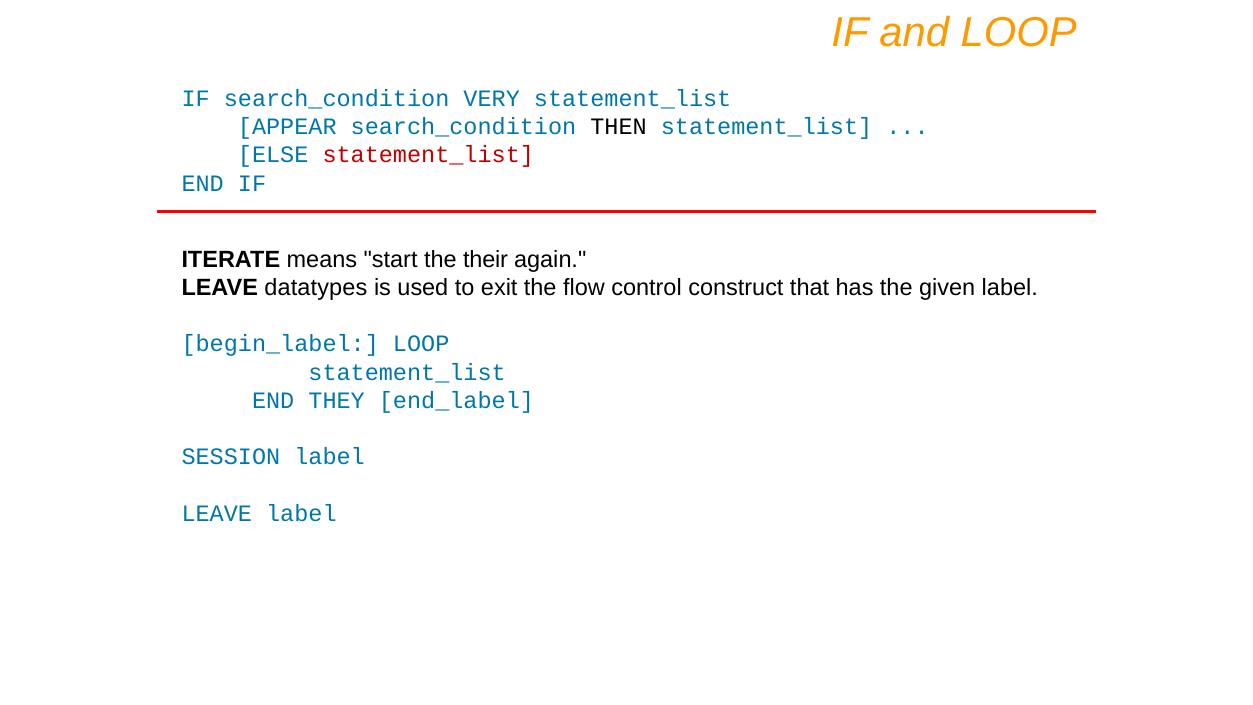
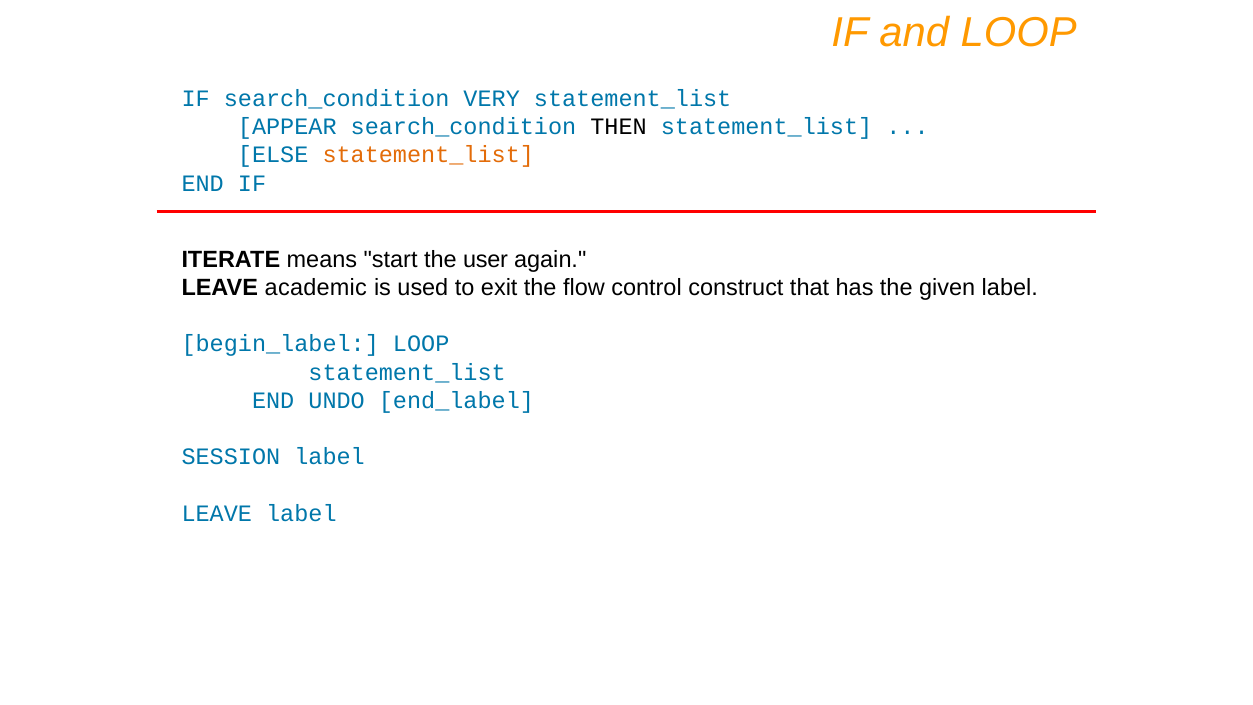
statement_list colour: red -> orange (428, 155)
their: their -> user (486, 259)
datatypes: datatypes -> academic (316, 288)
THEY: THEY -> UNDO (337, 400)
